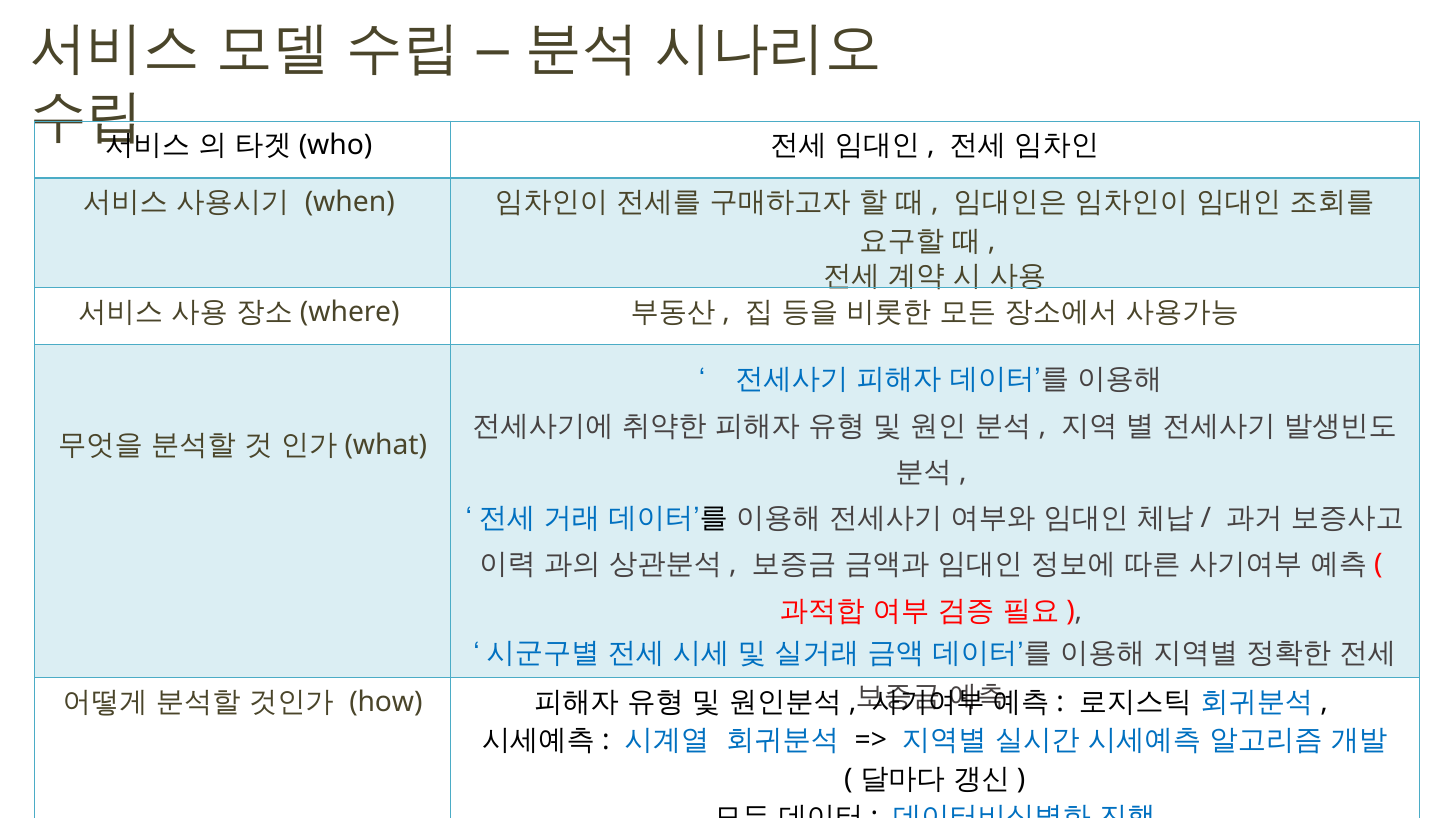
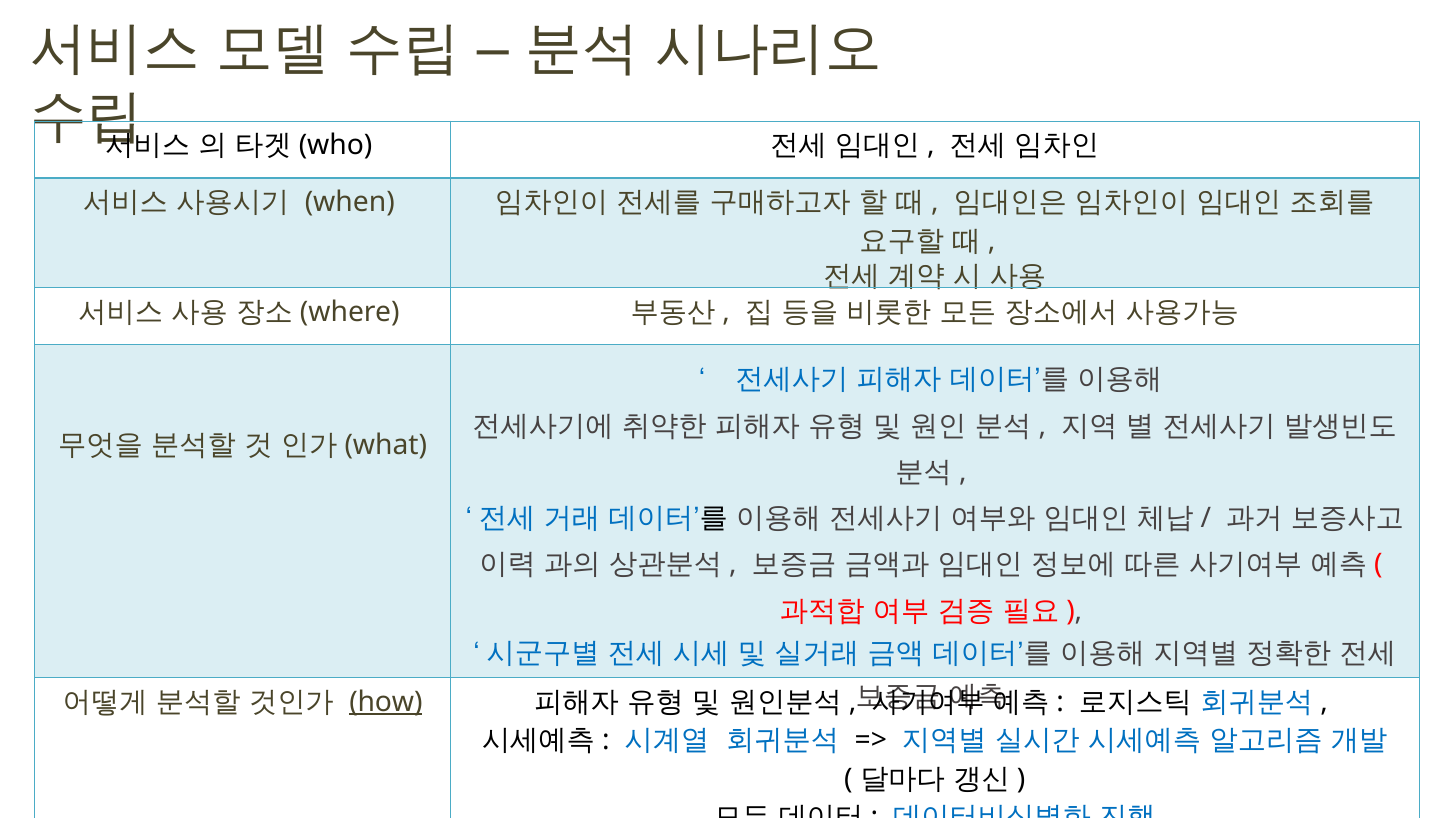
how underline: none -> present (386, 702)
